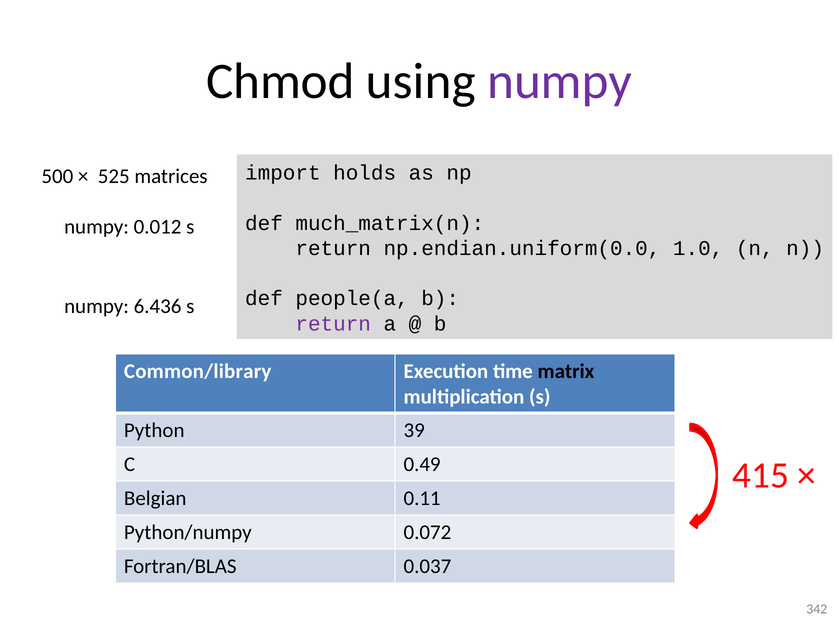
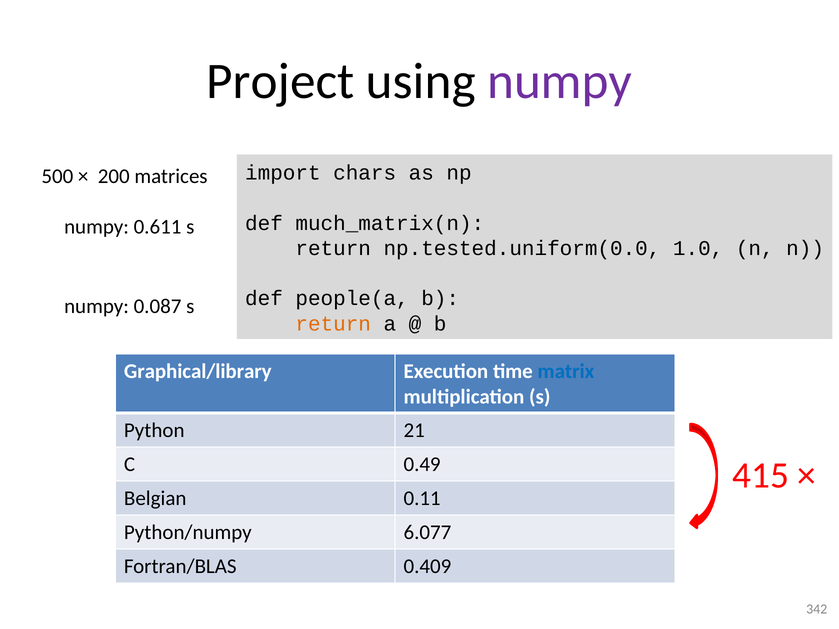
Chmod: Chmod -> Project (280, 81)
holds: holds -> chars (365, 173)
525: 525 -> 200 (114, 176)
0.012: 0.012 -> 0.611 (158, 227)
np.endian.uniform(0.0: np.endian.uniform(0.0 -> np.tested.uniform(0.0 (522, 248)
6.436: 6.436 -> 0.087 (158, 306)
return colour: purple -> orange (333, 324)
Common/library: Common/library -> Graphical/library (198, 372)
matrix colour: black -> blue (566, 372)
39: 39 -> 21 (414, 430)
0.072: 0.072 -> 6.077 (427, 532)
0.037: 0.037 -> 0.409 (427, 566)
